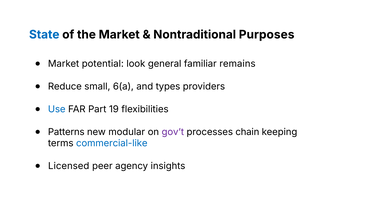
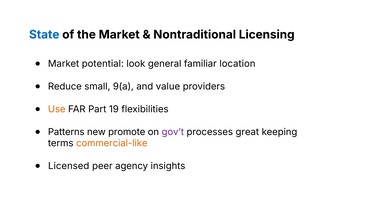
Purposes: Purposes -> Licensing (267, 35)
remains: remains -> location (237, 64)
6(a: 6(a -> 9(a (123, 87)
types: types -> value (168, 87)
Use colour: blue -> orange (57, 109)
modular: modular -> promote (127, 132)
chain: chain -> great (247, 132)
commercial-like colour: blue -> orange (112, 143)
